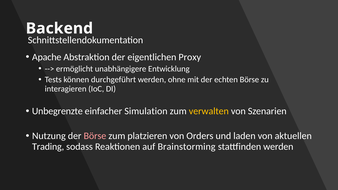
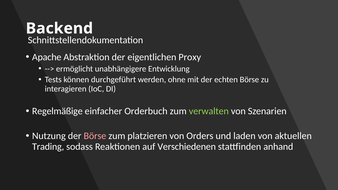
Unbegrenzte: Unbegrenzte -> Regelmäßige (57, 111)
Simulation: Simulation -> Orderbuch (146, 111)
verwalten colour: yellow -> light green (209, 111)
Brainstorming: Brainstorming -> Verschiedenen (187, 147)
stattfinden werden: werden -> anhand (278, 147)
